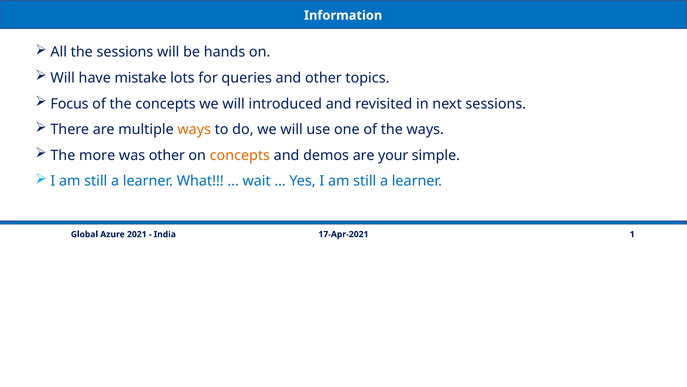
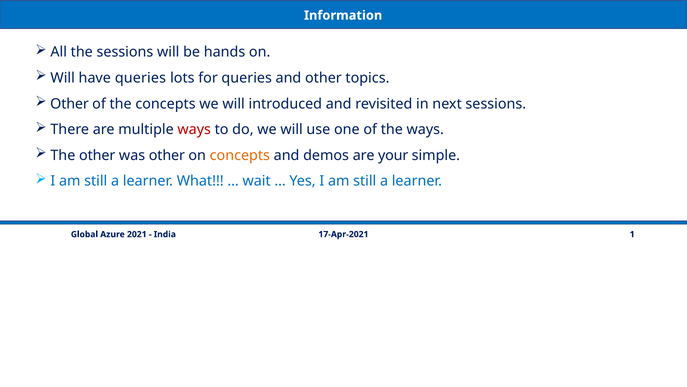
have mistake: mistake -> queries (140, 78)
Focus: Focus -> Other (70, 104)
ways colour: orange -> red (194, 129)
The more: more -> other (97, 155)
